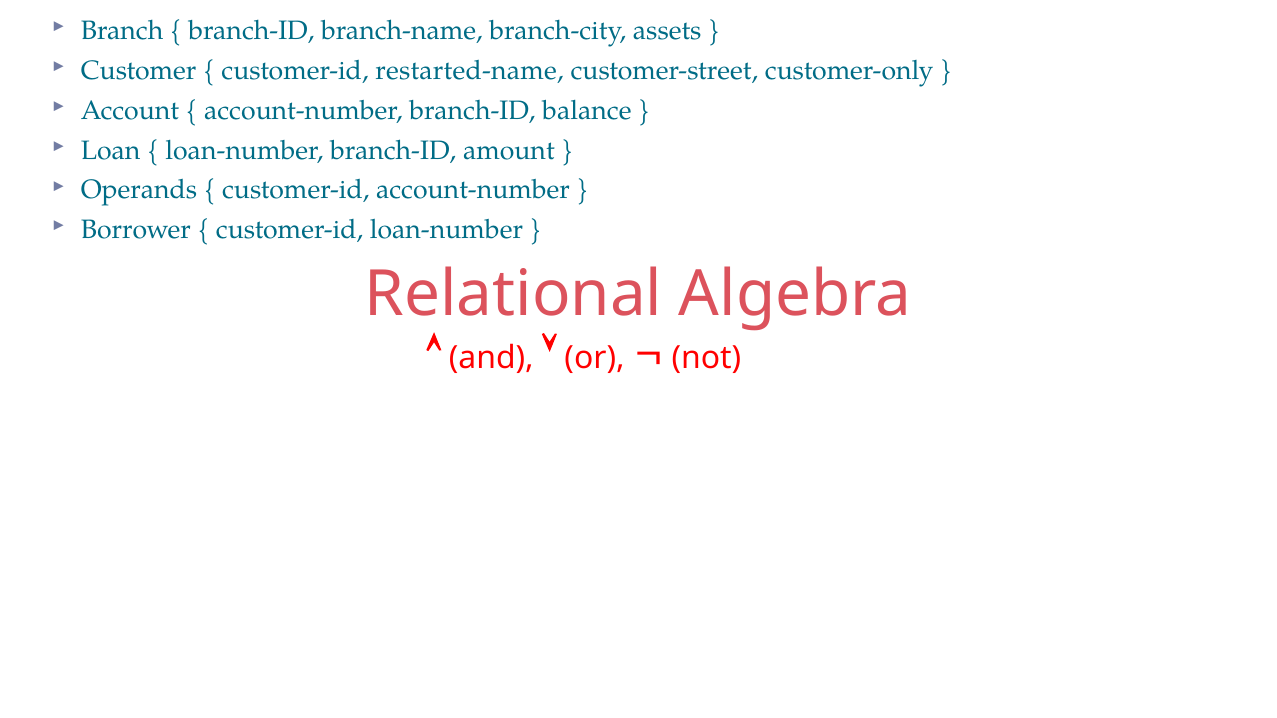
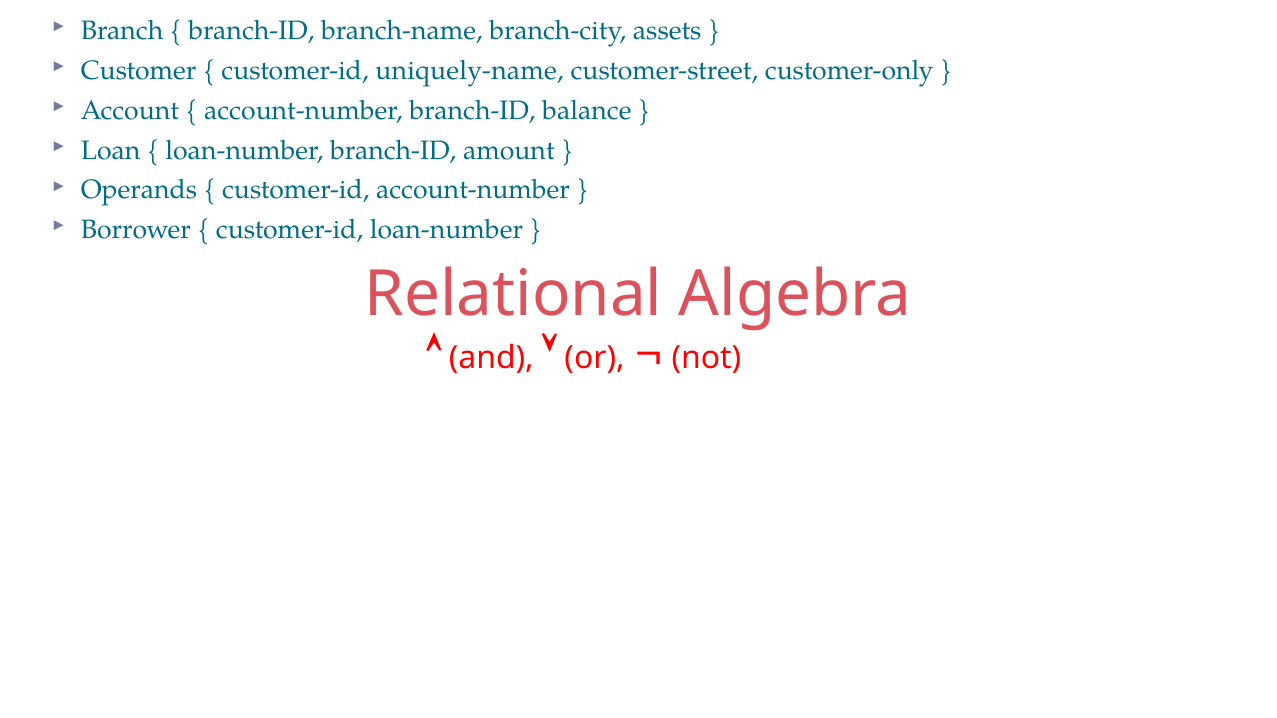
restarted-name: restarted-name -> uniquely-name (470, 70)
